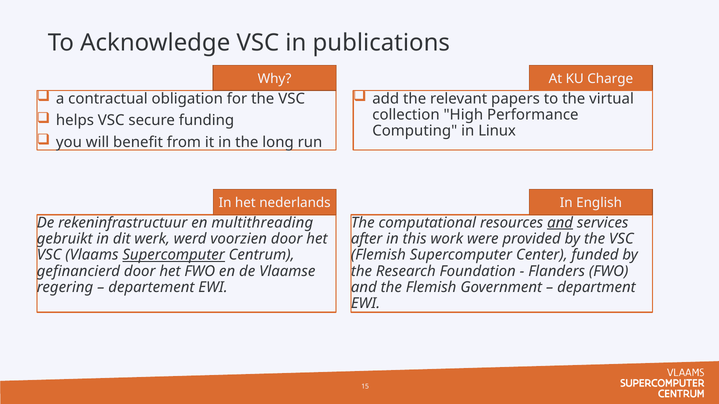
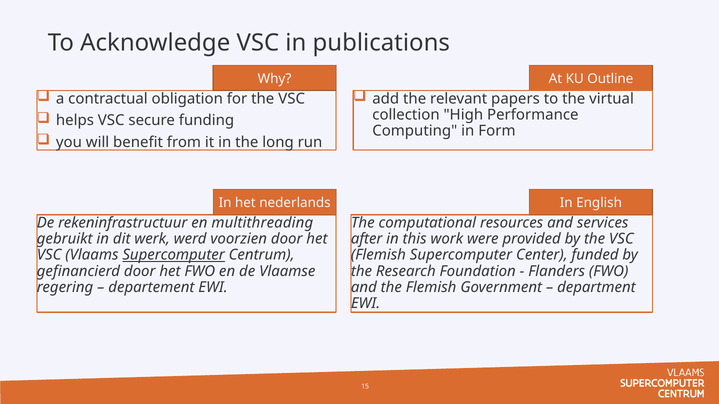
Charge: Charge -> Outline (610, 79)
Linux: Linux -> Form (497, 131)
and underline: present -> none (560, 223)
